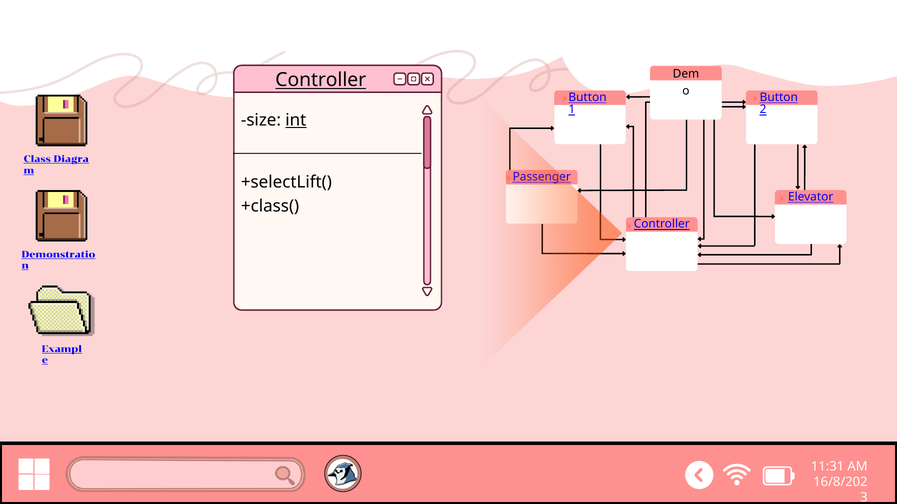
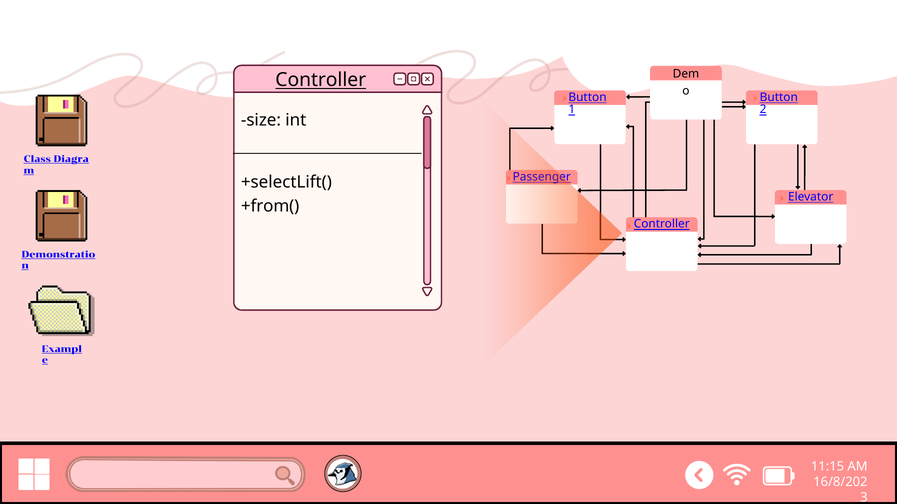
int underline: present -> none (296, 120)
+class(: +class( -> +from( (270, 206)
11:31: 11:31 -> 11:15 (828, 467)
